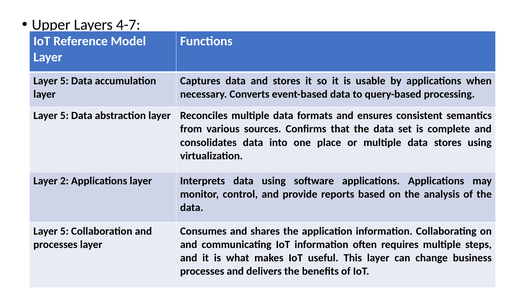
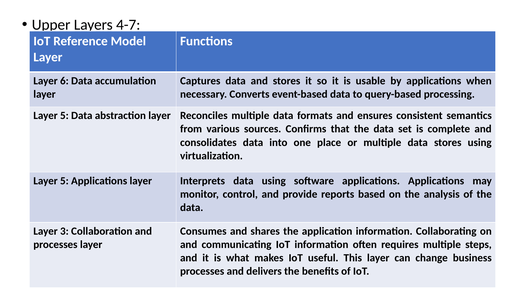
5: 5 -> 6 (64, 81)
2: 2 -> 5 (64, 181)
5: 5 -> 3 (64, 231)
